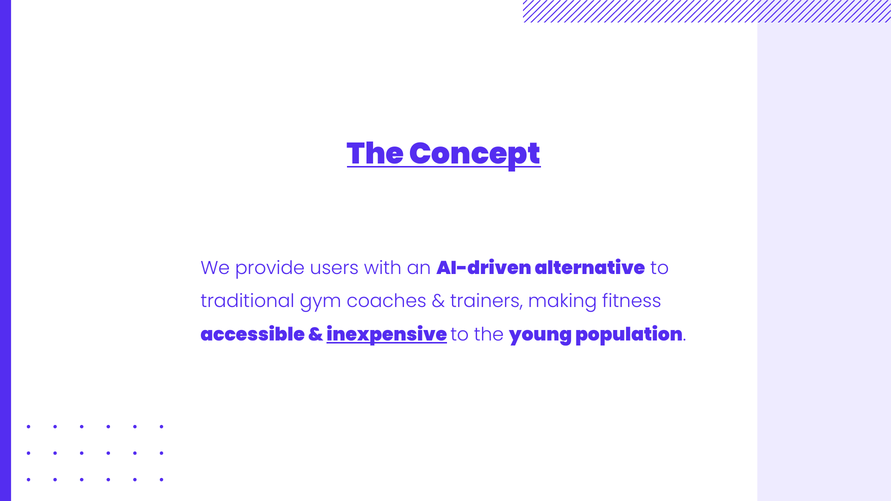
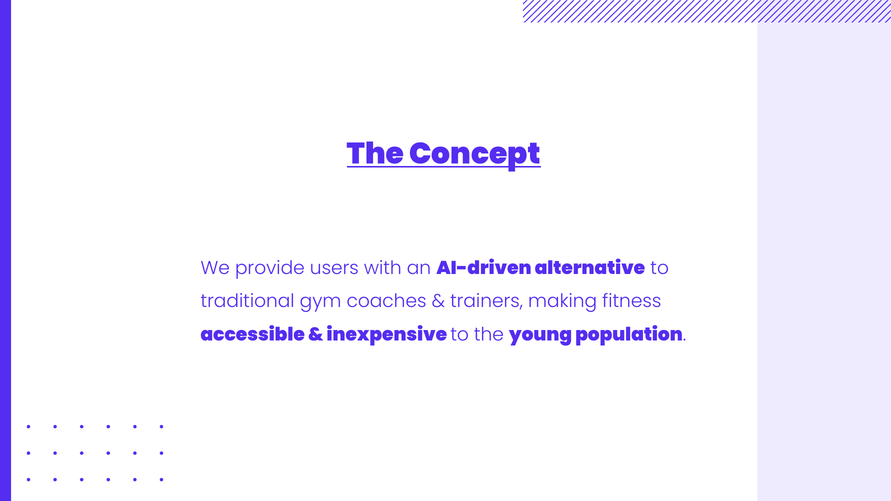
inexpensive underline: present -> none (387, 335)
